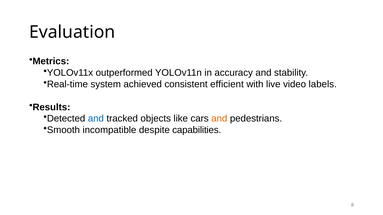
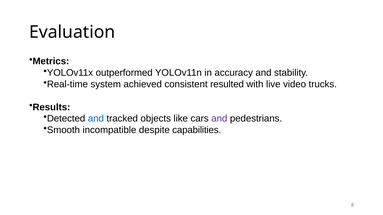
efficient: efficient -> resulted (227, 84)
labels: labels -> trucks (323, 84)
and colour: orange -> purple (219, 119)
